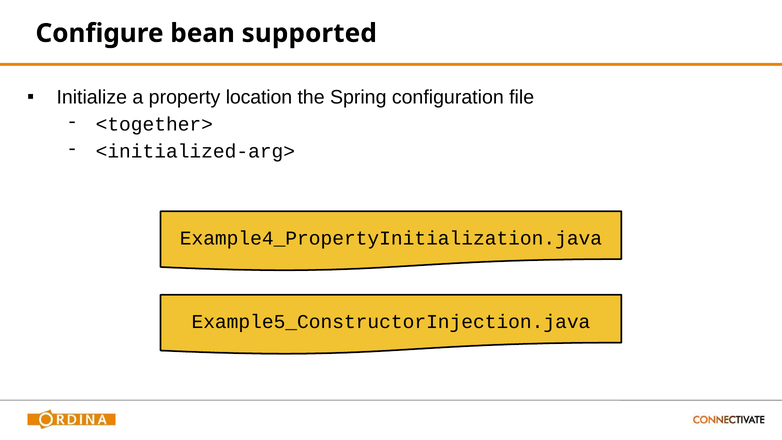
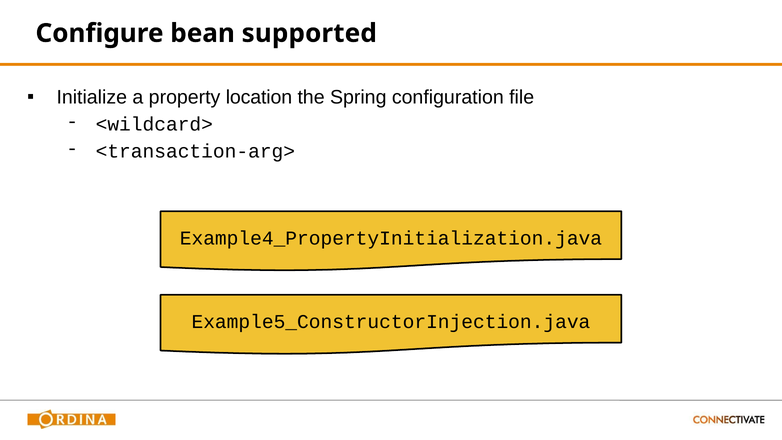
<together>: <together> -> <wildcard> (154, 124)
<initialized-arg>: <initialized-arg> -> <transaction-arg> (195, 151)
